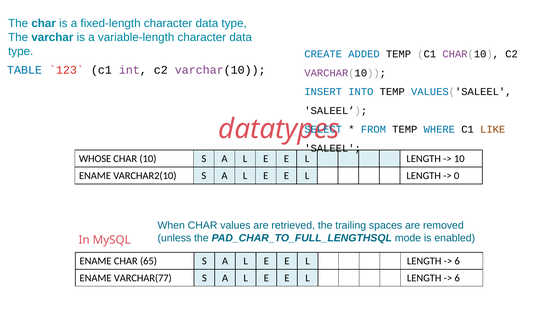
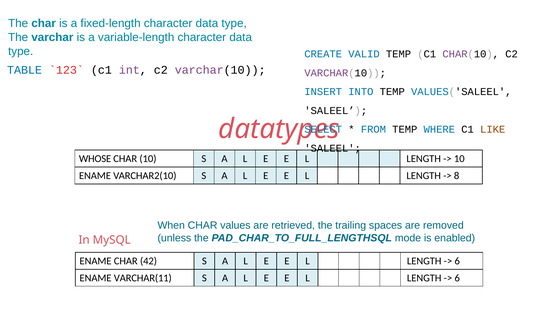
ADDED: ADDED -> VALID (364, 54)
0: 0 -> 8 (457, 176)
65: 65 -> 42 (148, 261)
VARCHAR(77: VARCHAR(77 -> VARCHAR(11 (143, 278)
